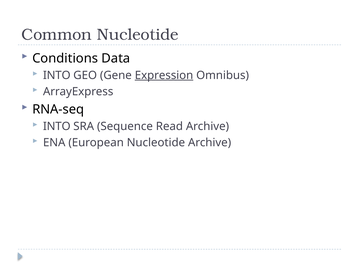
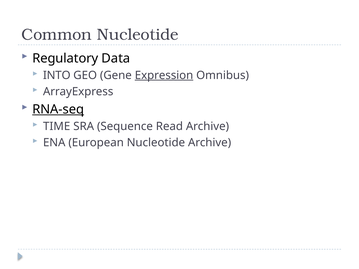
Conditions: Conditions -> Regulatory (65, 58)
RNA-seq underline: none -> present (58, 109)
INTO: INTO -> TIME (57, 126)
